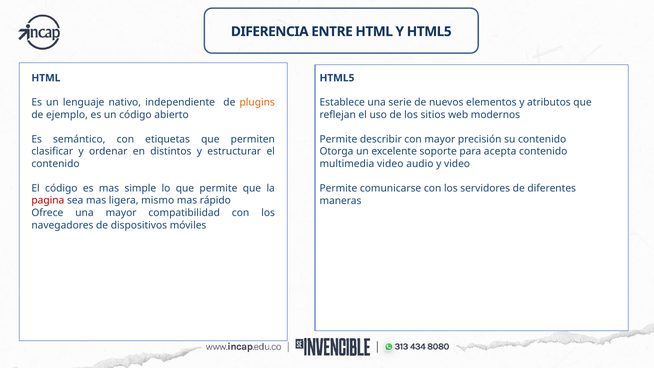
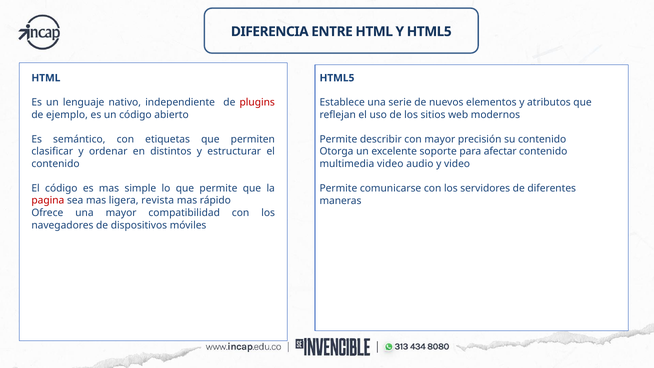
plugins colour: orange -> red (257, 102)
acepta: acepta -> afectar (500, 152)
mismo: mismo -> revista (158, 201)
